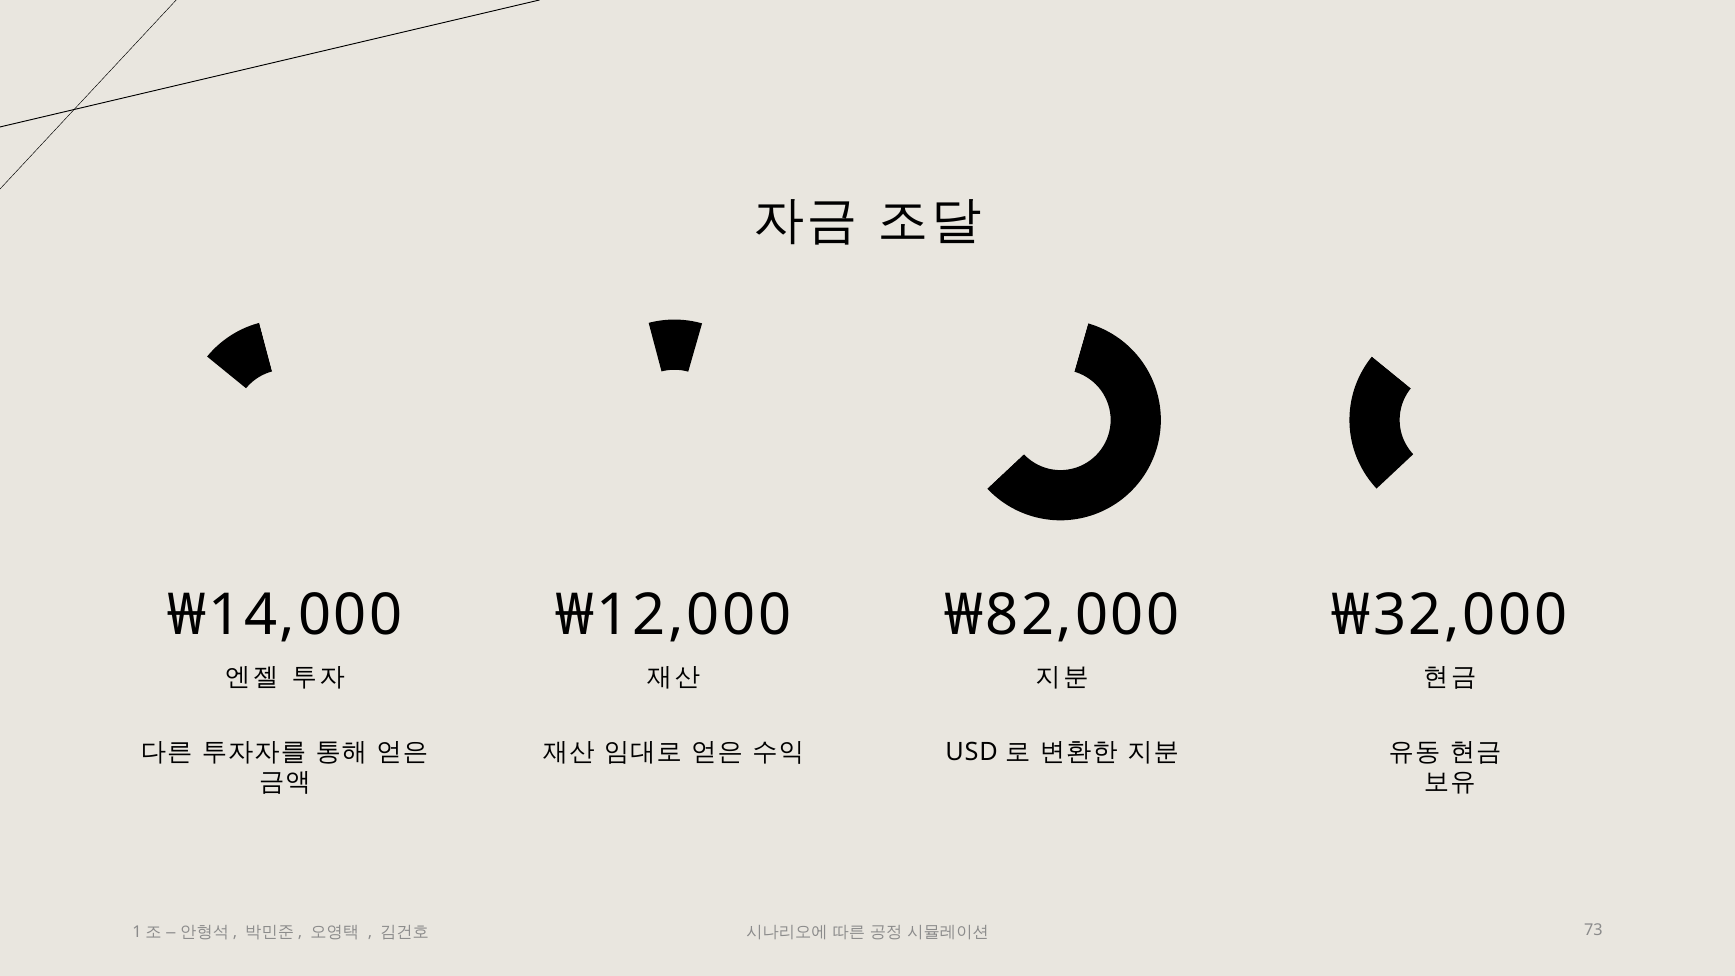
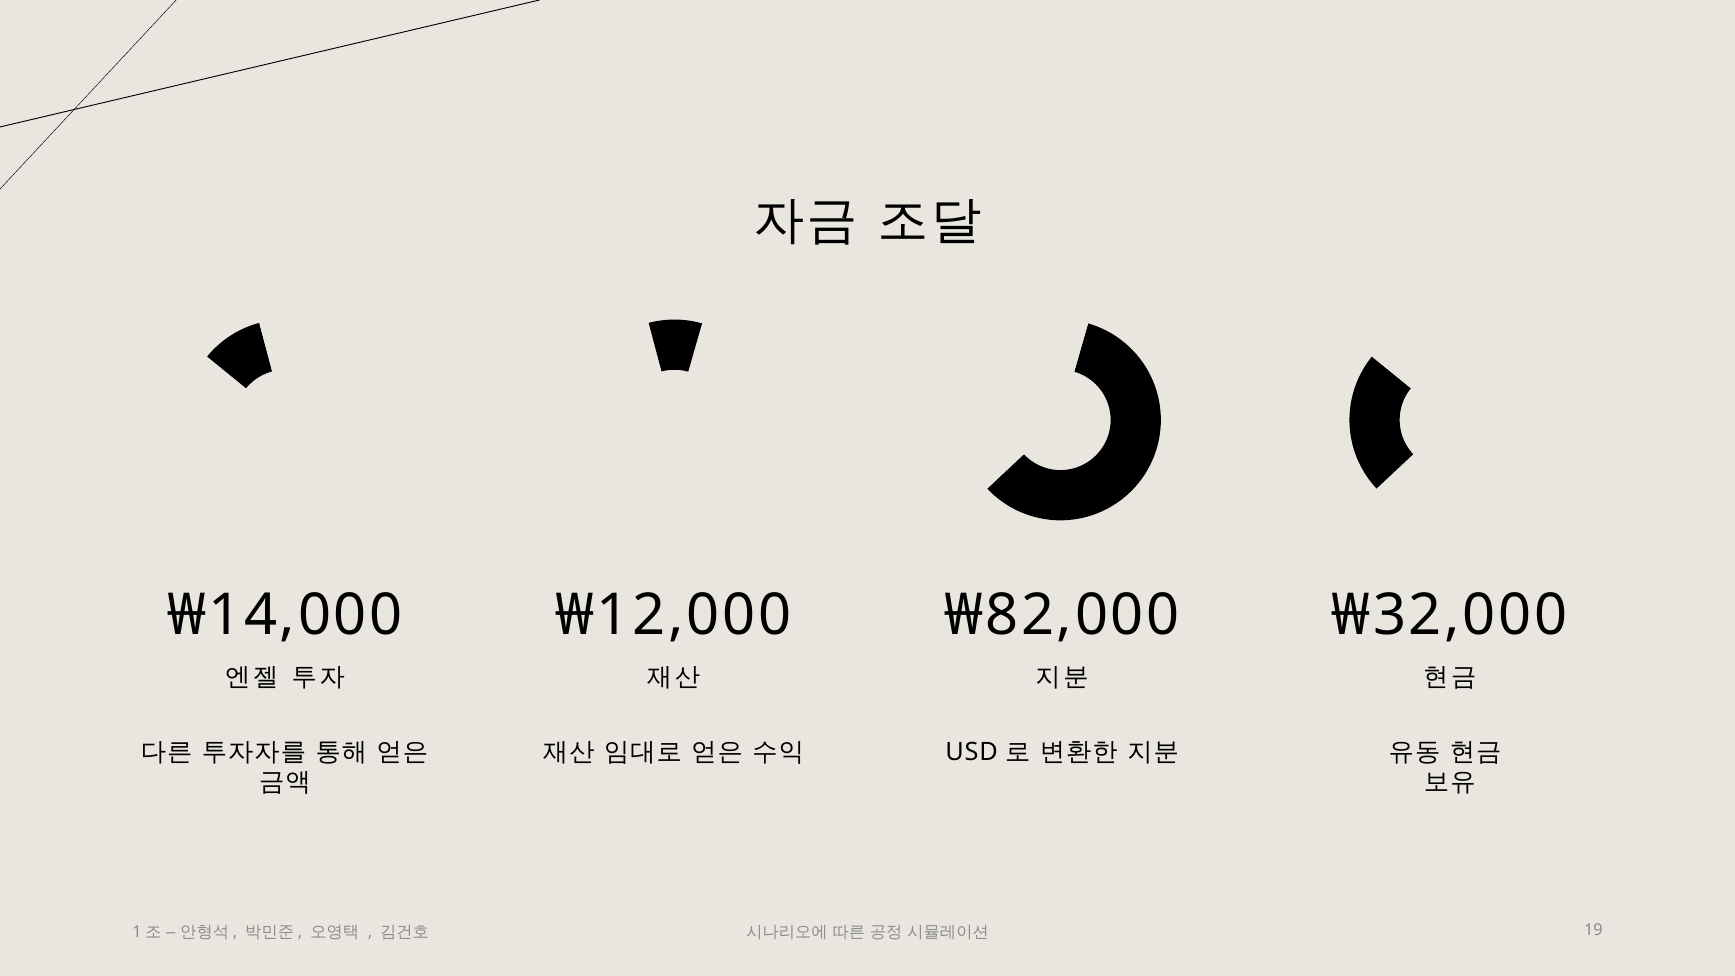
73: 73 -> 19 (1594, 930)
